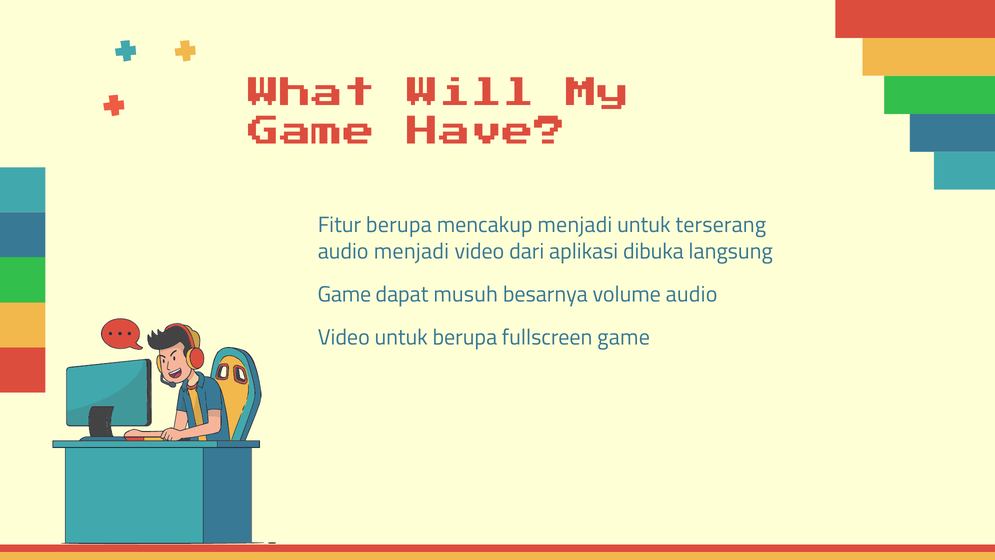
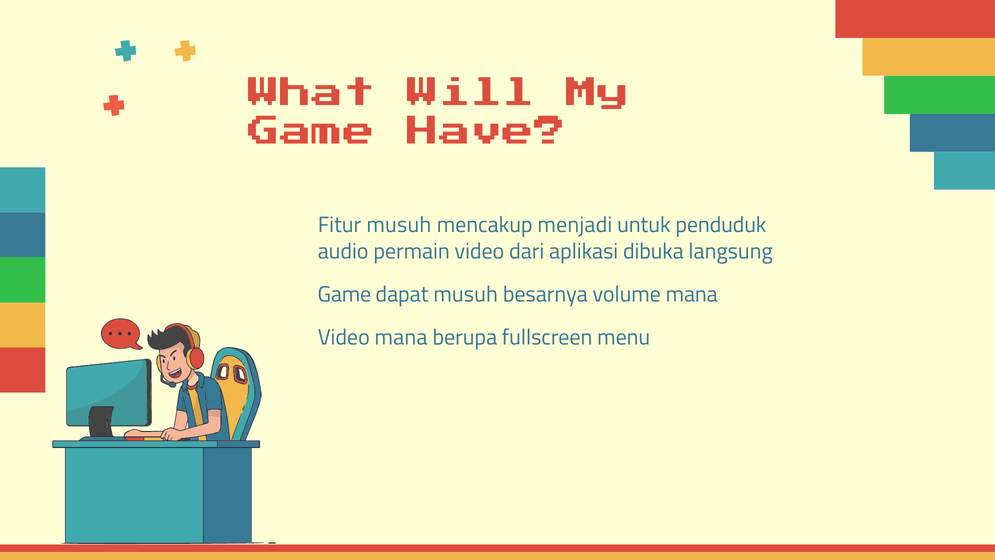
Fitur berupa: berupa -> musuh (399, 225)
terserang: terserang -> penduduk (721, 225)
audio menjadi: menjadi -> permain (412, 251)
volume audio: audio -> mana (692, 294)
Video untuk: untuk -> mana (401, 337)
fullscreen game: game -> menu (624, 337)
